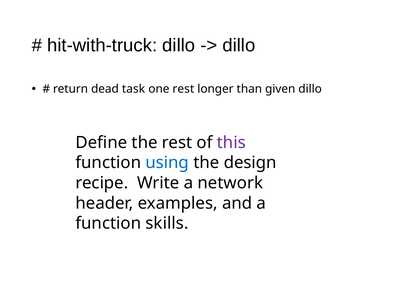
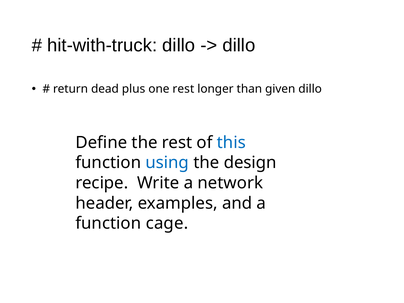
task: task -> plus (134, 89)
this colour: purple -> blue (231, 143)
skills: skills -> cage (167, 223)
